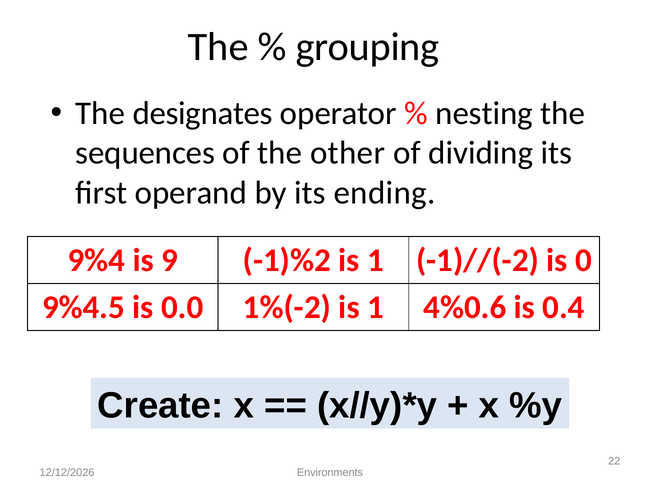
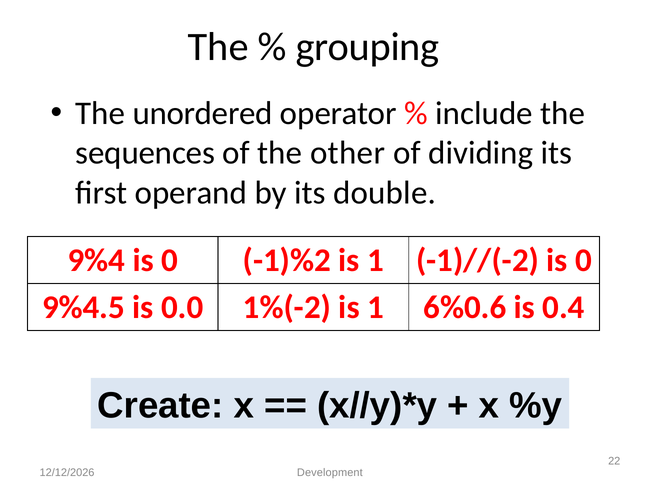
designates: designates -> unordered (203, 113)
nesting: nesting -> include (484, 113)
ending: ending -> double (385, 193)
9%4 is 9: 9 -> 0 (170, 260)
4%0.6: 4%0.6 -> 6%0.6 (465, 307)
Environments: Environments -> Development (330, 473)
